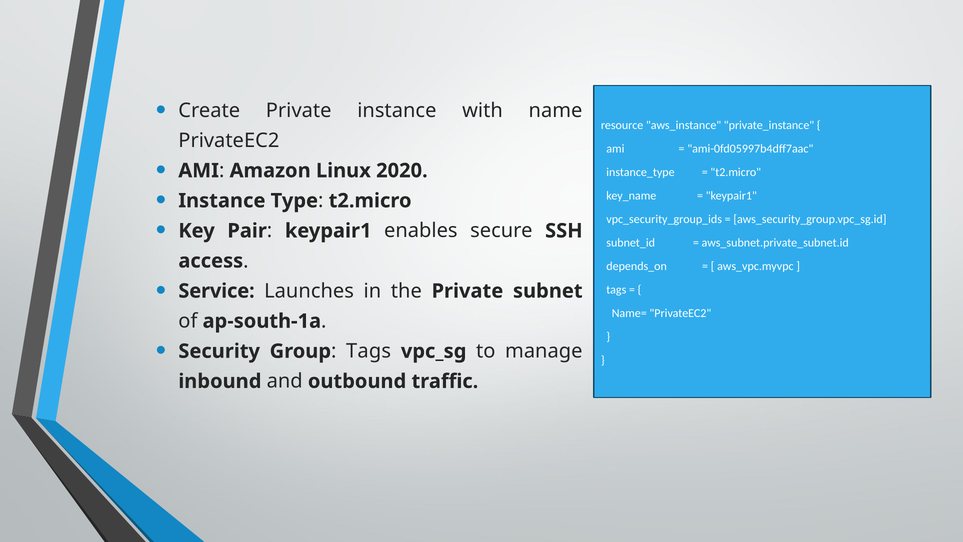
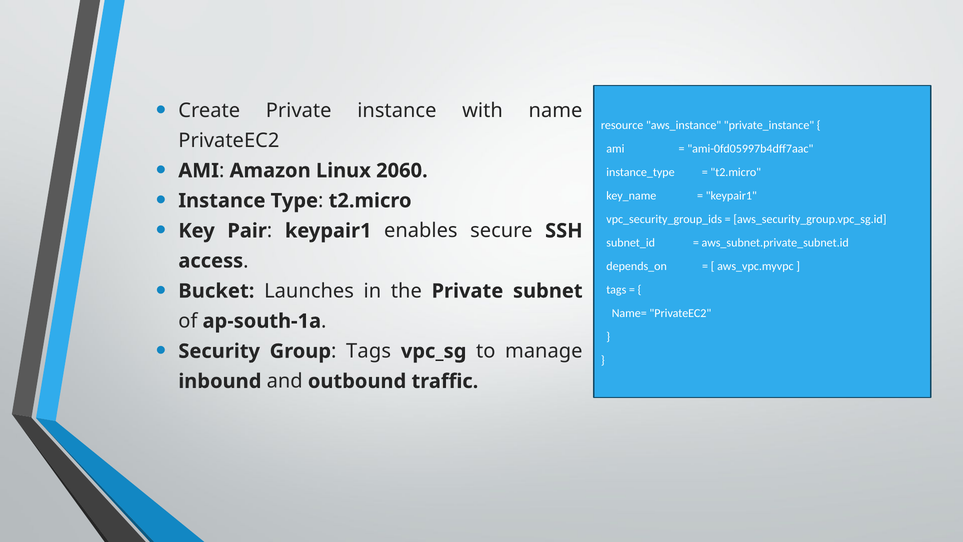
2020: 2020 -> 2060 (402, 171)
Service: Service -> Bucket (216, 291)
